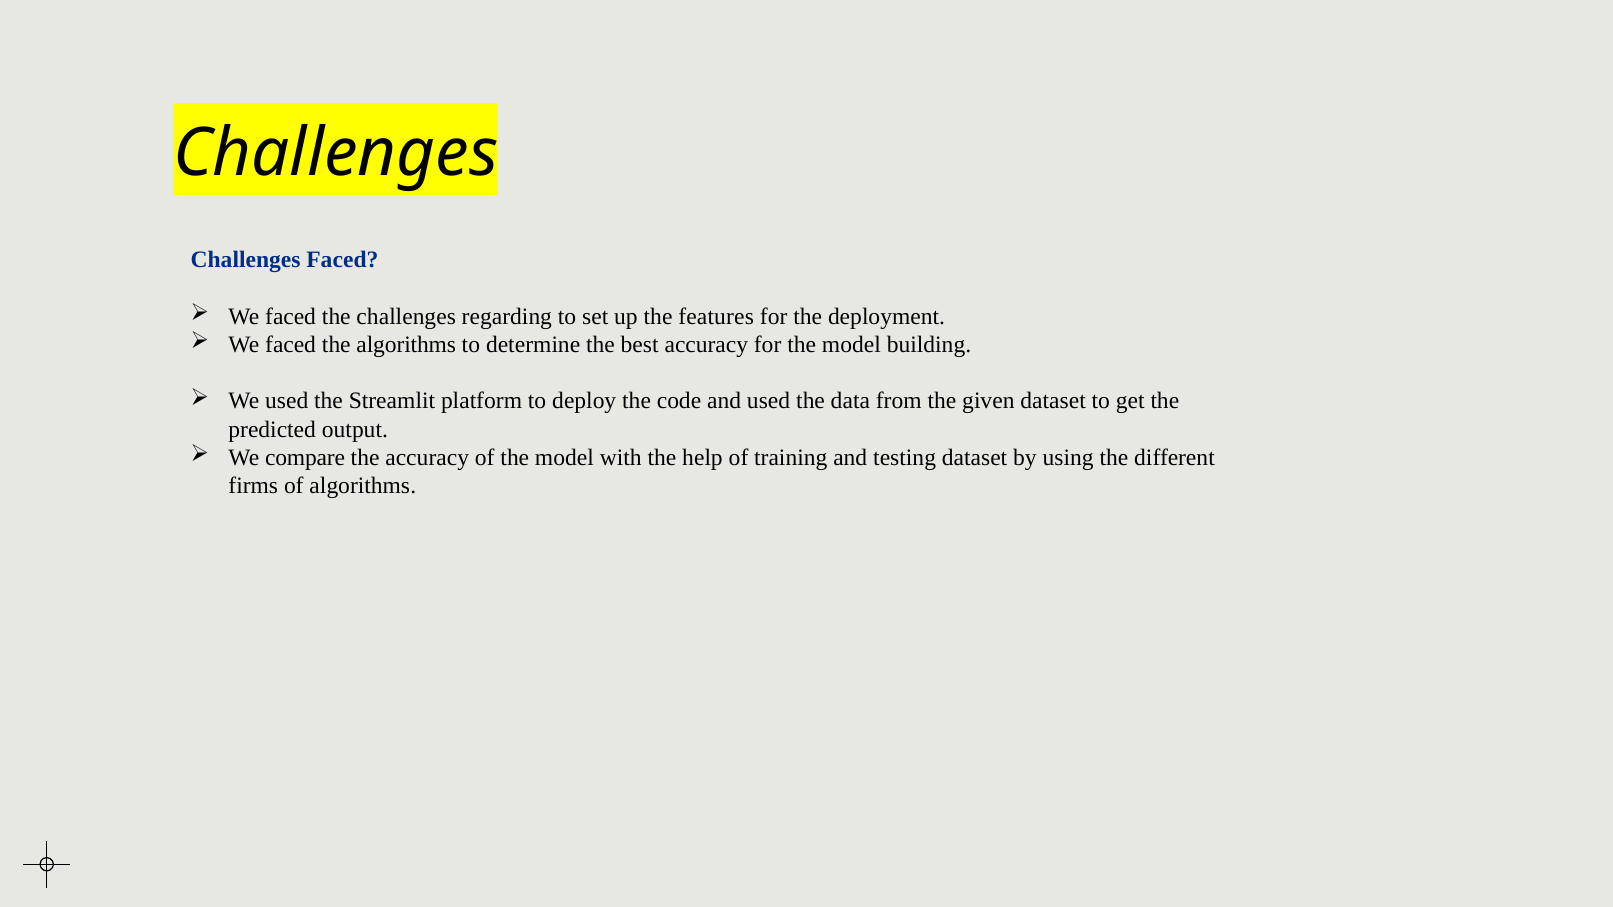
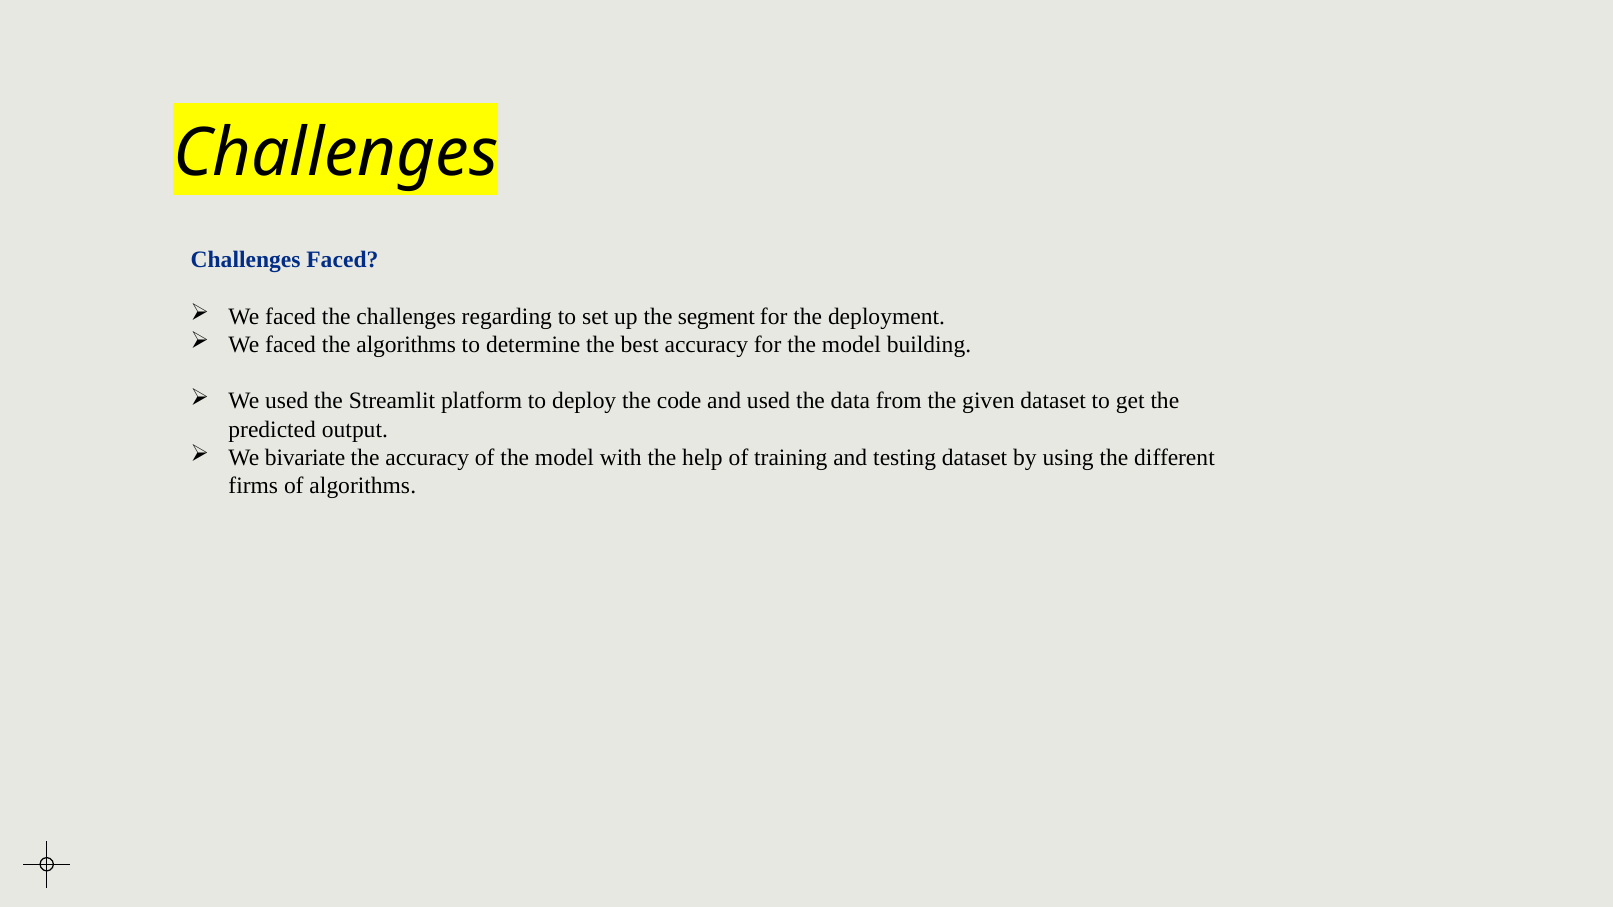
features: features -> segment (716, 317)
compare: compare -> bivariate (305, 458)
